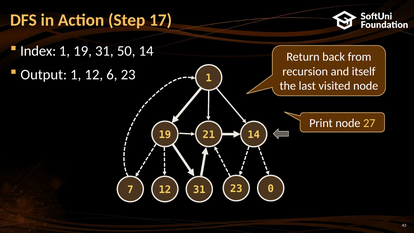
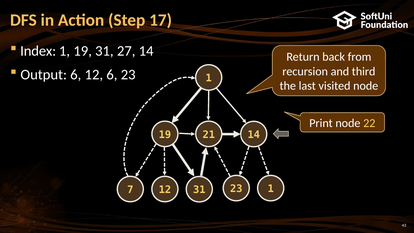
50: 50 -> 27 (126, 51)
itself: itself -> third (364, 71)
Output 1: 1 -> 6 (76, 75)
27: 27 -> 22 (369, 123)
31 0: 0 -> 1 (271, 189)
